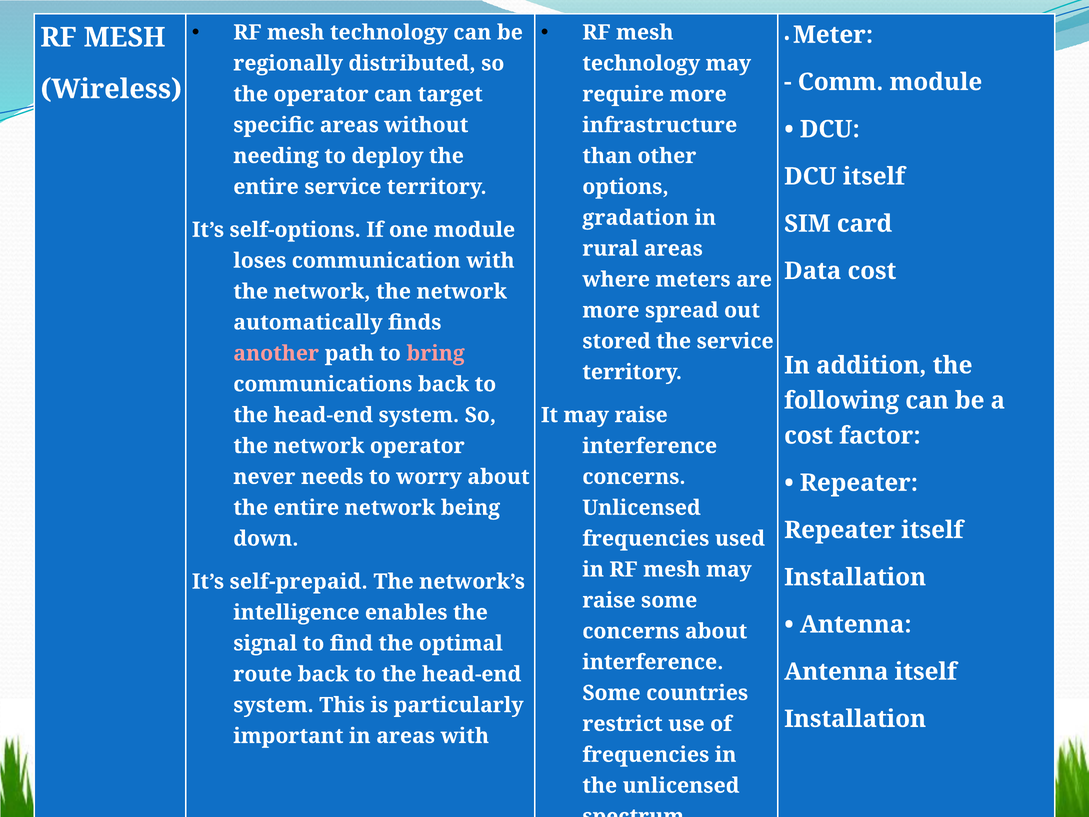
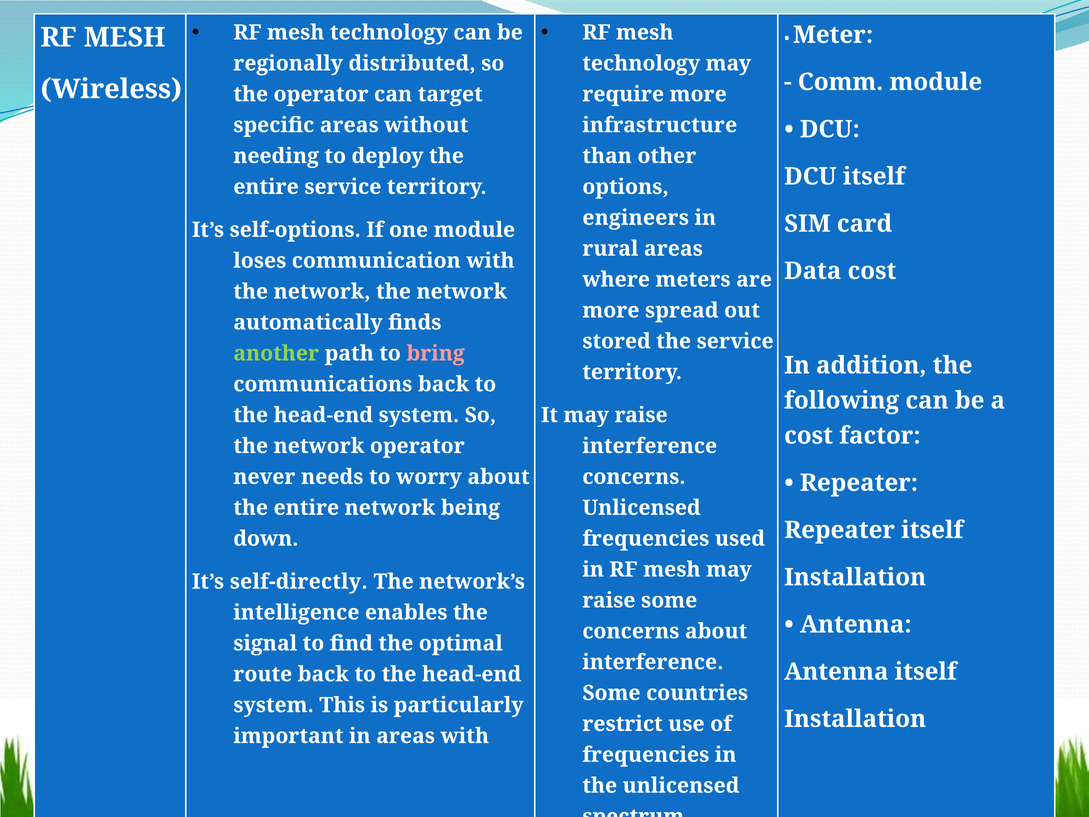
gradation: gradation -> engineers (636, 218)
another colour: pink -> light green (276, 353)
self-prepaid: self-prepaid -> self-directly (299, 581)
